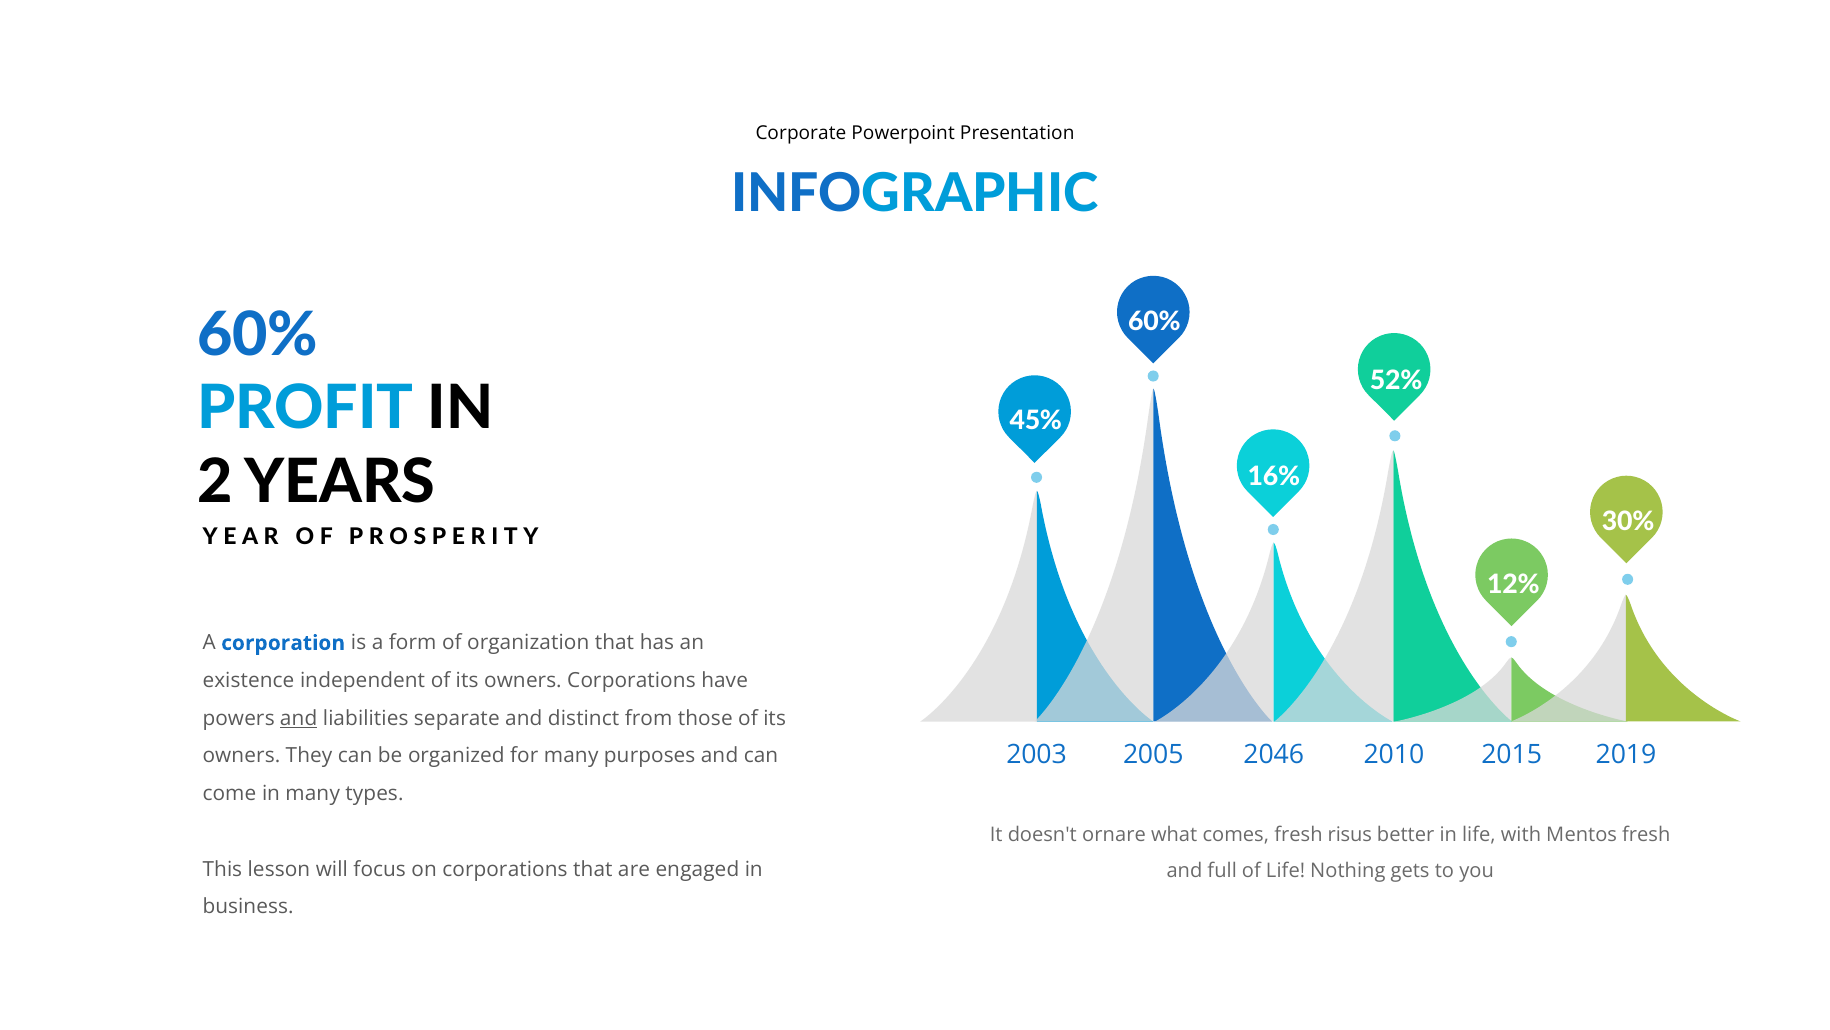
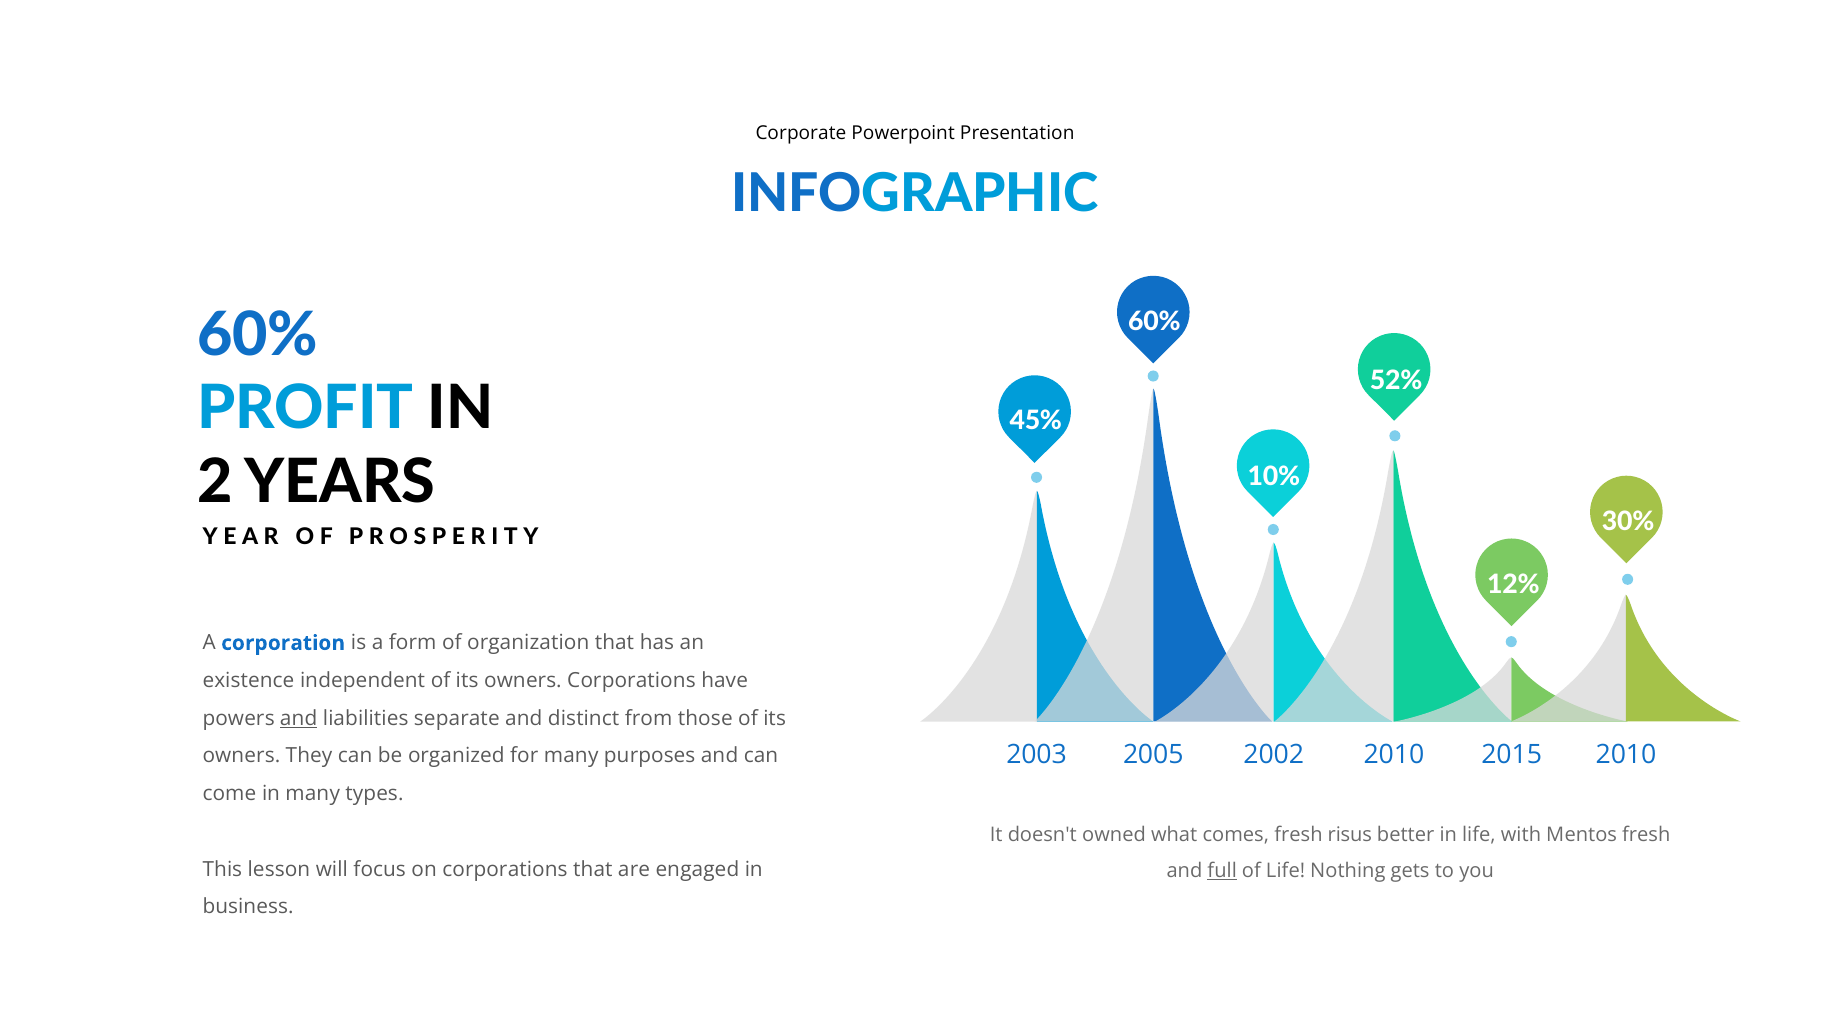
16%: 16% -> 10% (1274, 477)
2046: 2046 -> 2002 (1274, 754)
2015 2019: 2019 -> 2010 (1626, 754)
ornare: ornare -> owned (1114, 834)
full underline: none -> present (1222, 870)
